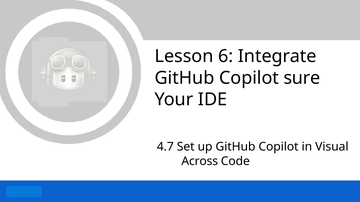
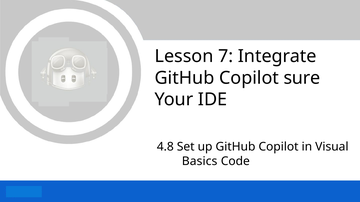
6: 6 -> 7 (226, 56)
4.7: 4.7 -> 4.8 (165, 147)
Across: Across -> Basics (200, 162)
